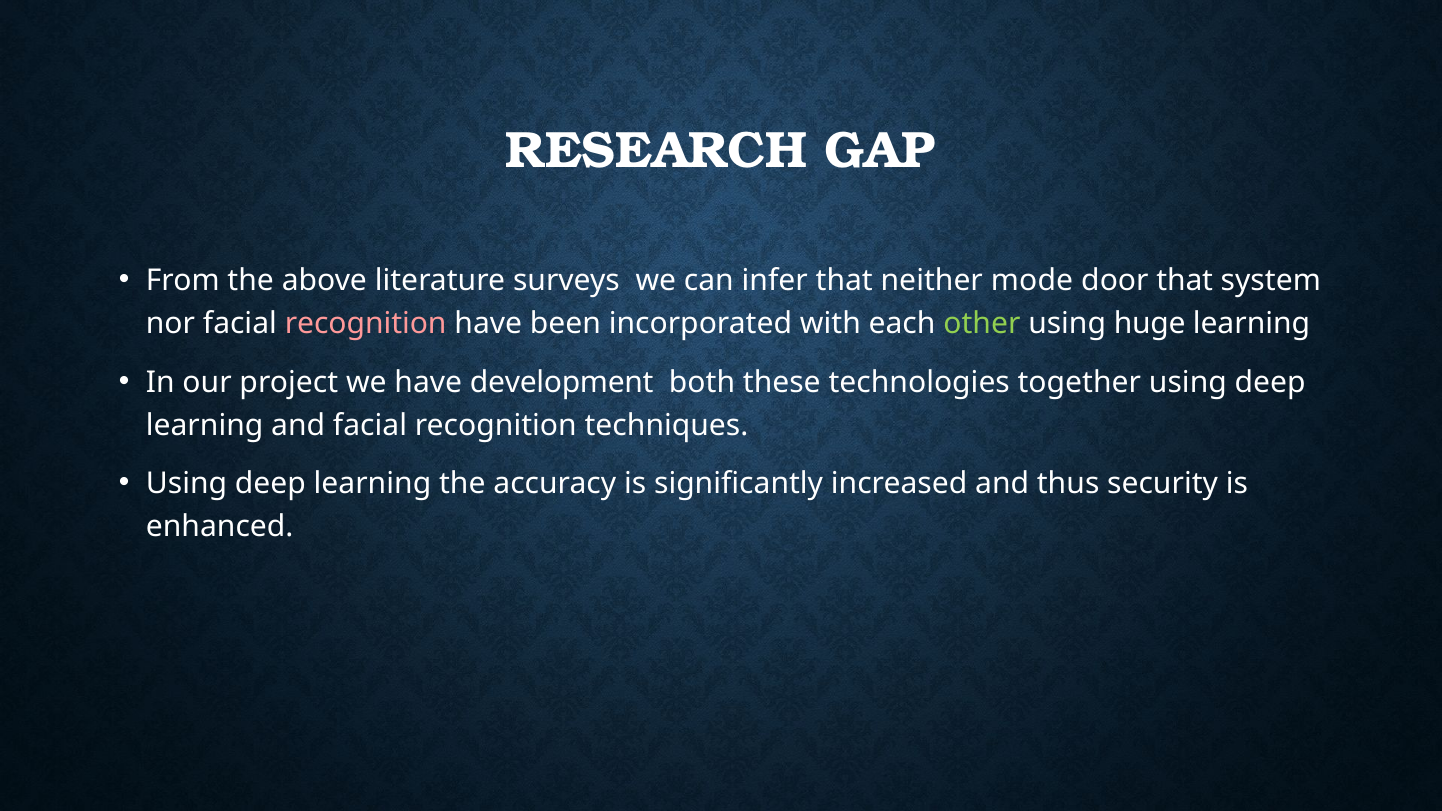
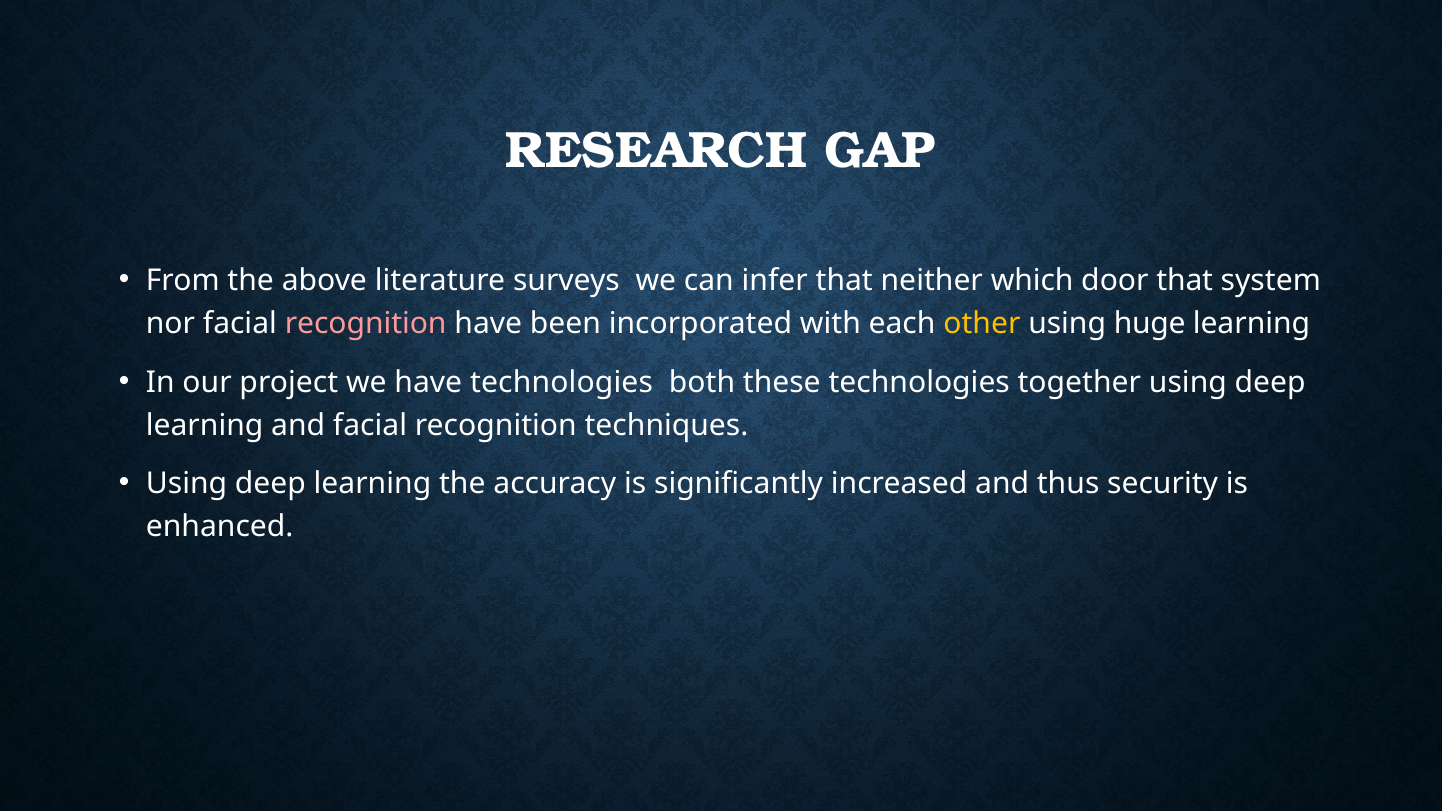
mode: mode -> which (1032, 281)
other colour: light green -> yellow (982, 324)
have development: development -> technologies (562, 382)
